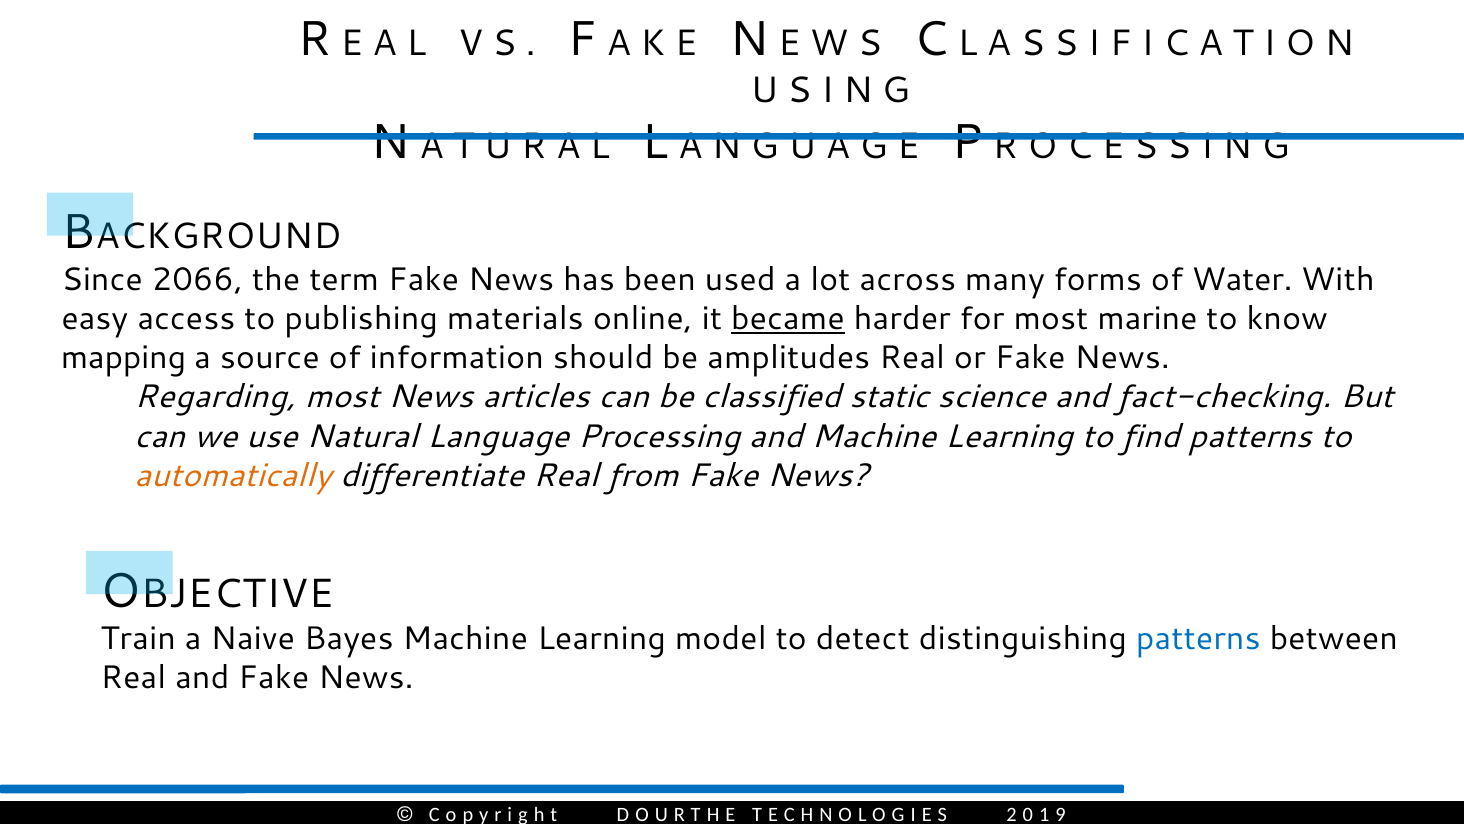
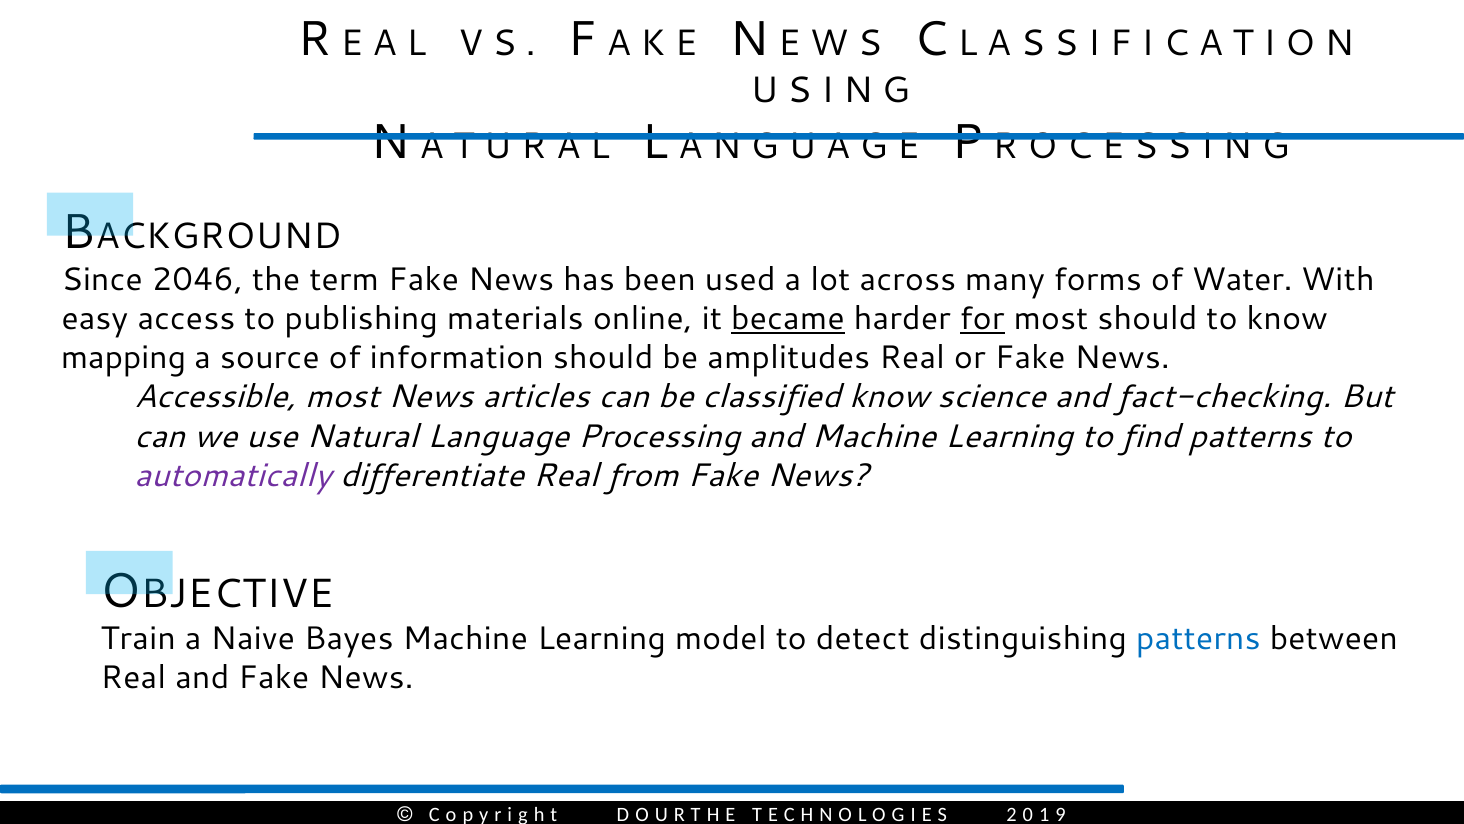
2066: 2066 -> 2046 (197, 280)
for underline: none -> present (982, 319)
most marine: marine -> should (1147, 319)
Regarding: Regarding -> Accessible (215, 397)
classified static: static -> know (889, 397)
automatically colour: orange -> purple (233, 475)
